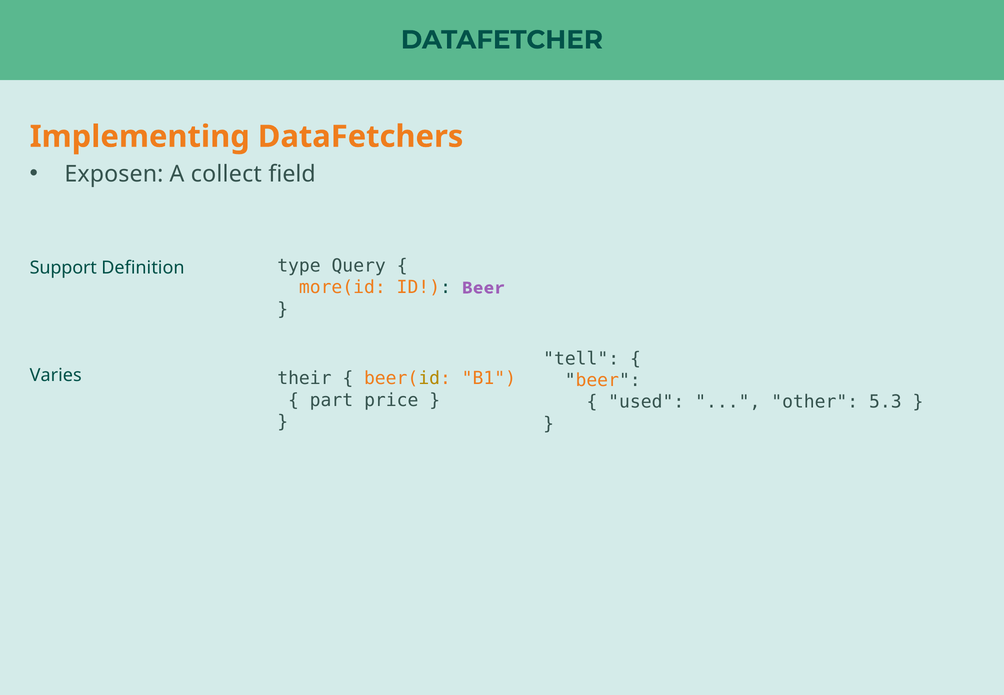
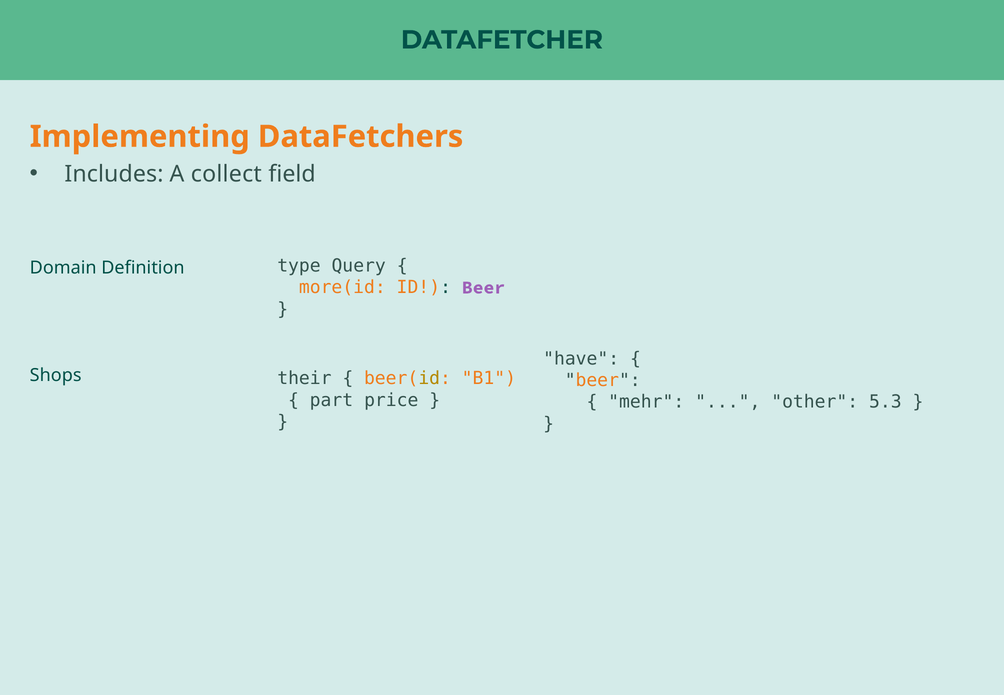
Exposen: Exposen -> Includes (114, 174)
Support: Support -> Domain (63, 268)
tell: tell -> have (581, 359)
Varies: Varies -> Shops (56, 375)
used: used -> mehr (646, 402)
